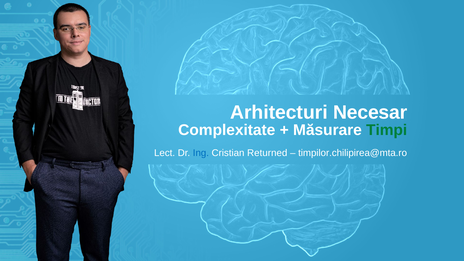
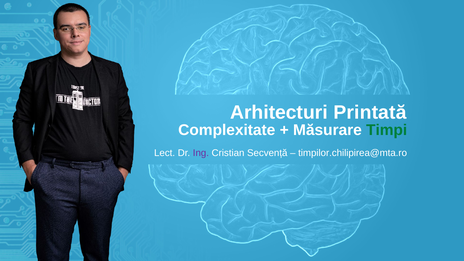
Necesar: Necesar -> Printată (370, 112)
Ing colour: blue -> purple (201, 153)
Returned: Returned -> Secvență (267, 153)
